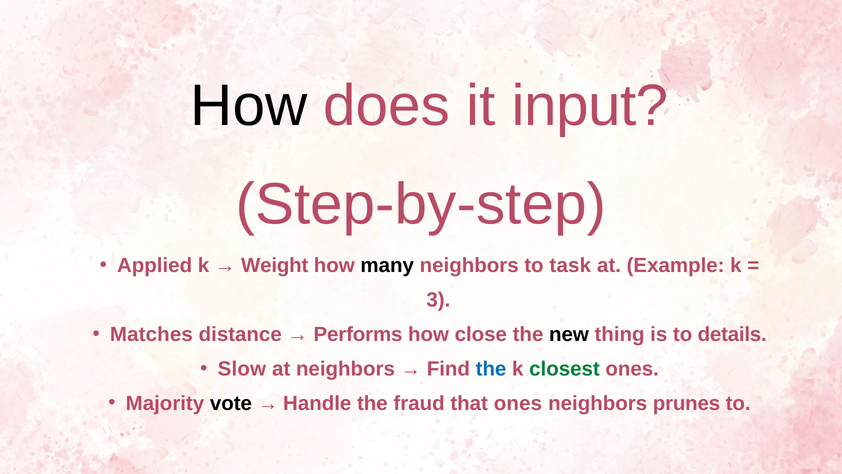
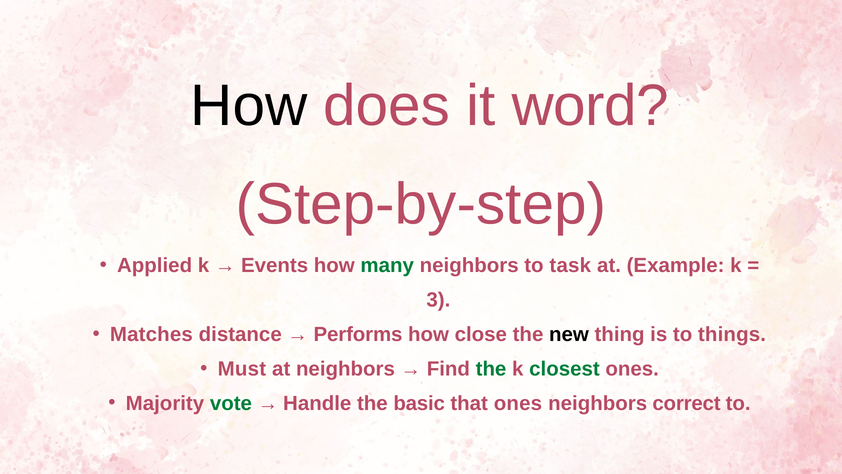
input: input -> word (590, 106)
Weight: Weight -> Events (275, 266)
many colour: black -> green (387, 266)
details: details -> things (732, 334)
Slow: Slow -> Must (242, 369)
the colour: blue -> green (491, 369)
vote colour: black -> green (231, 403)
fraud: fraud -> basic (419, 403)
prunes: prunes -> correct (687, 403)
